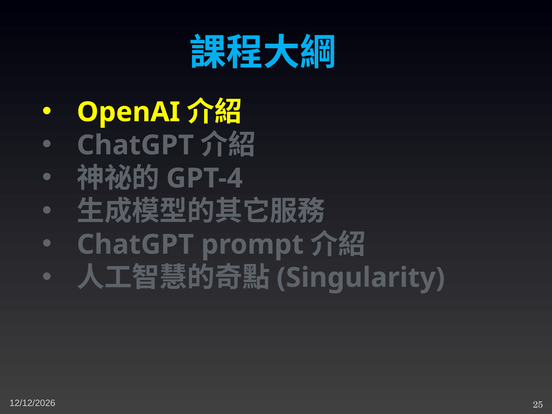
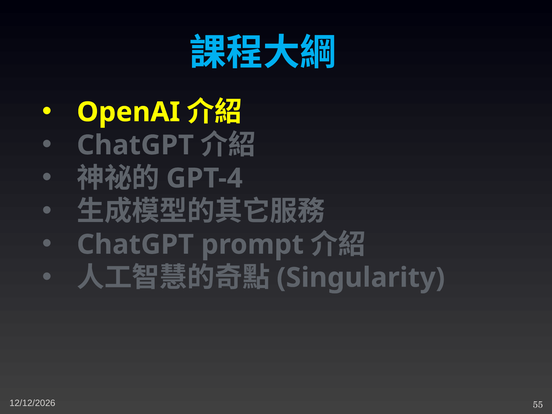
25: 25 -> 55 (538, 405)
